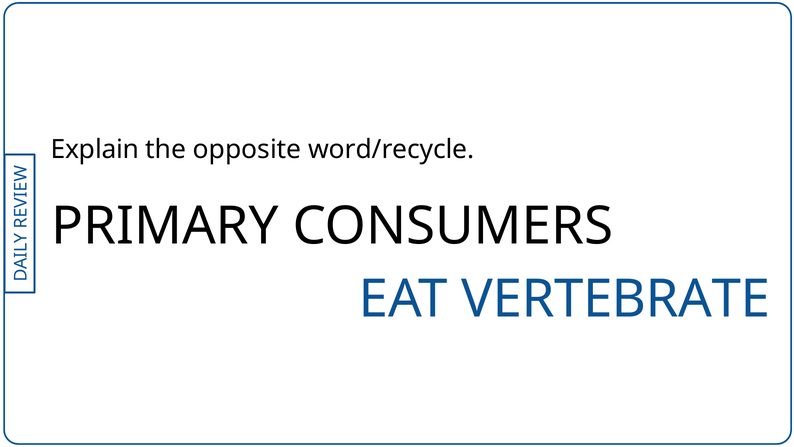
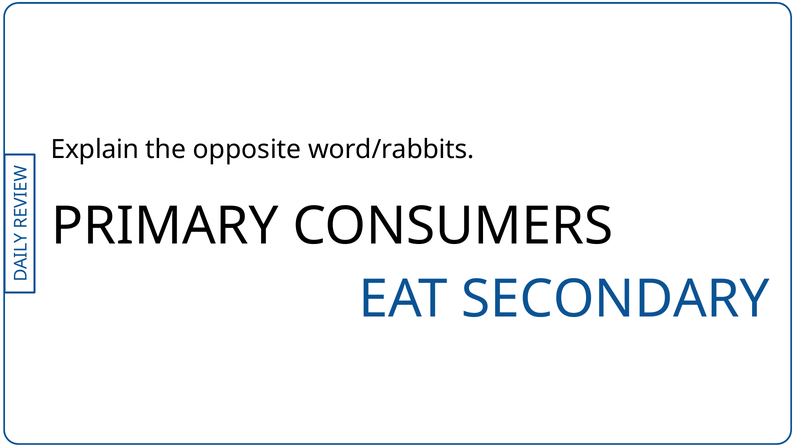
word/recycle: word/recycle -> word/rabbits (391, 149)
VERTEBRATE: VERTEBRATE -> SECONDARY (616, 299)
